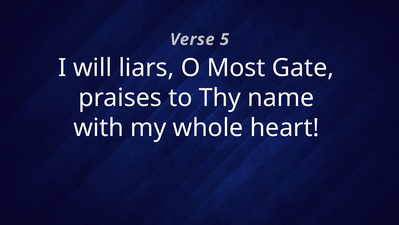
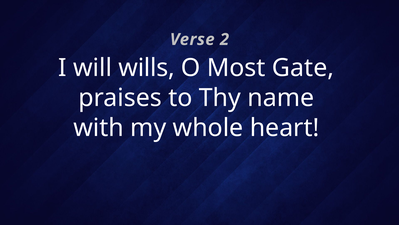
5: 5 -> 2 (224, 39)
liars: liars -> wills (147, 68)
